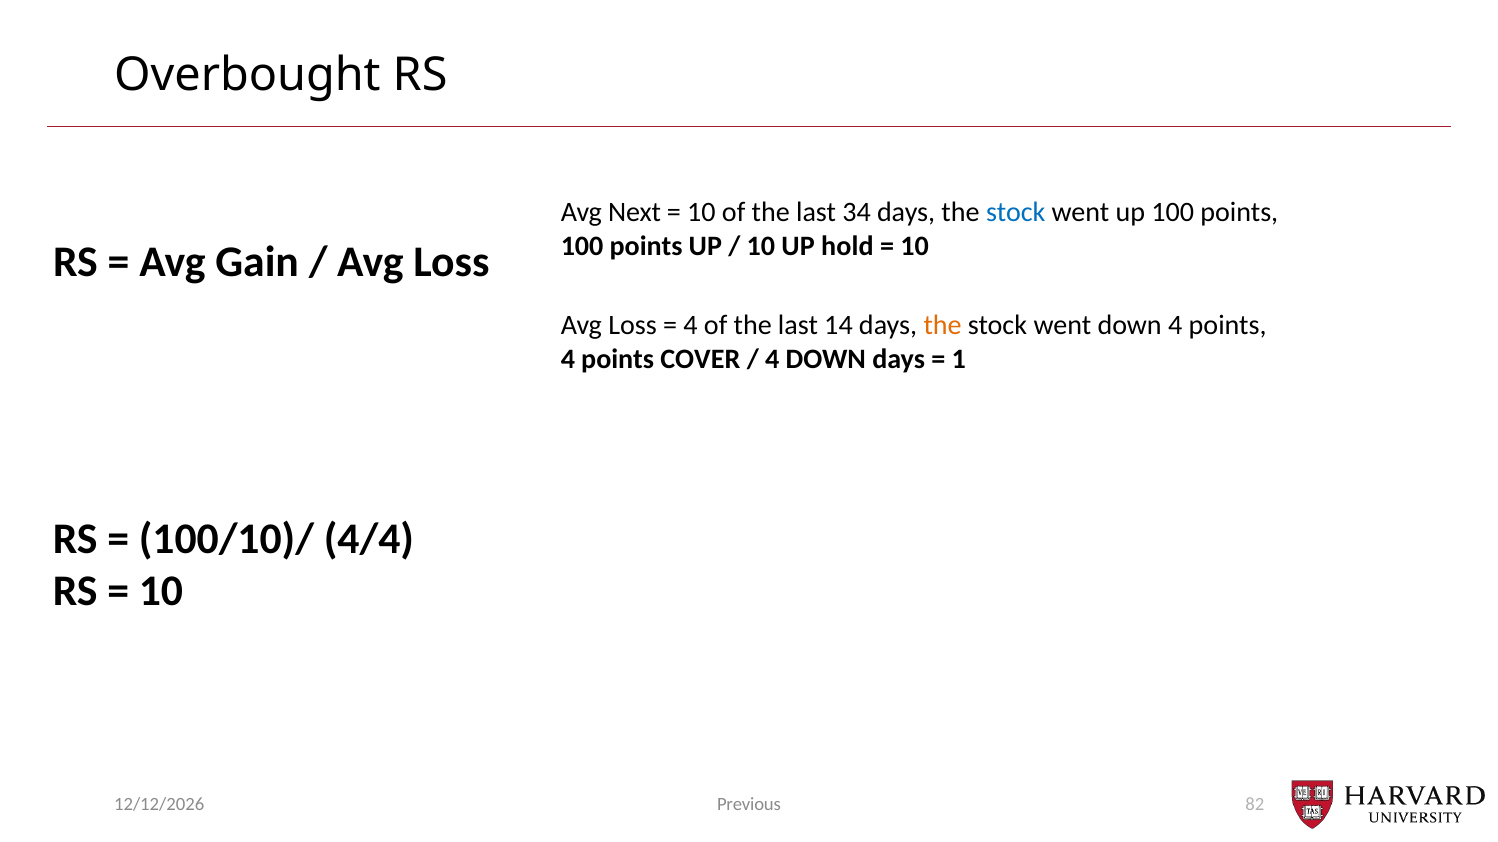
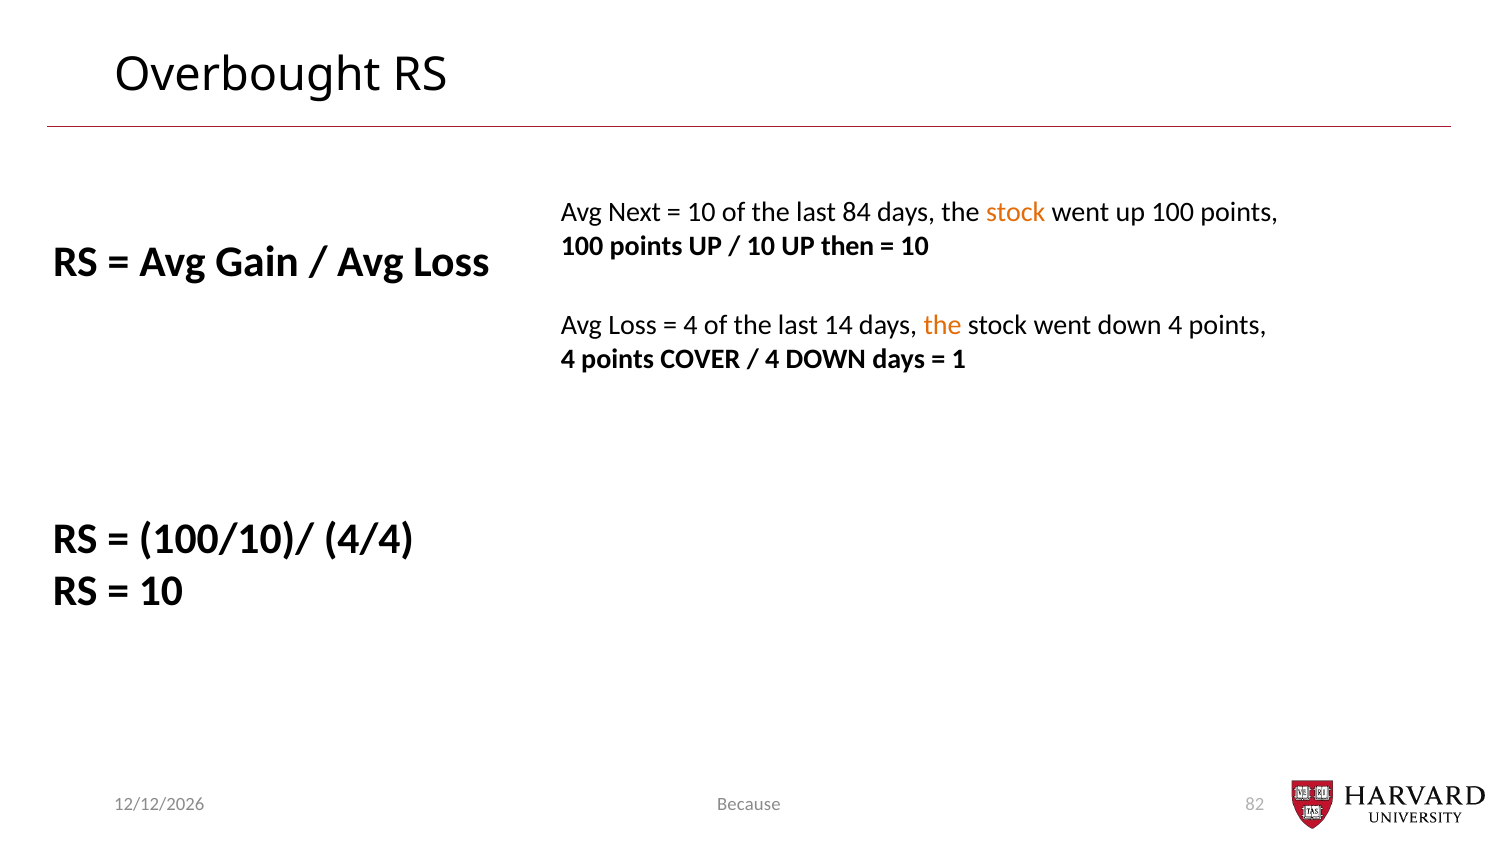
34: 34 -> 84 (857, 213)
stock colour: blue -> orange (1016, 213)
hold: hold -> then (848, 246)
Previous: Previous -> Because (749, 805)
